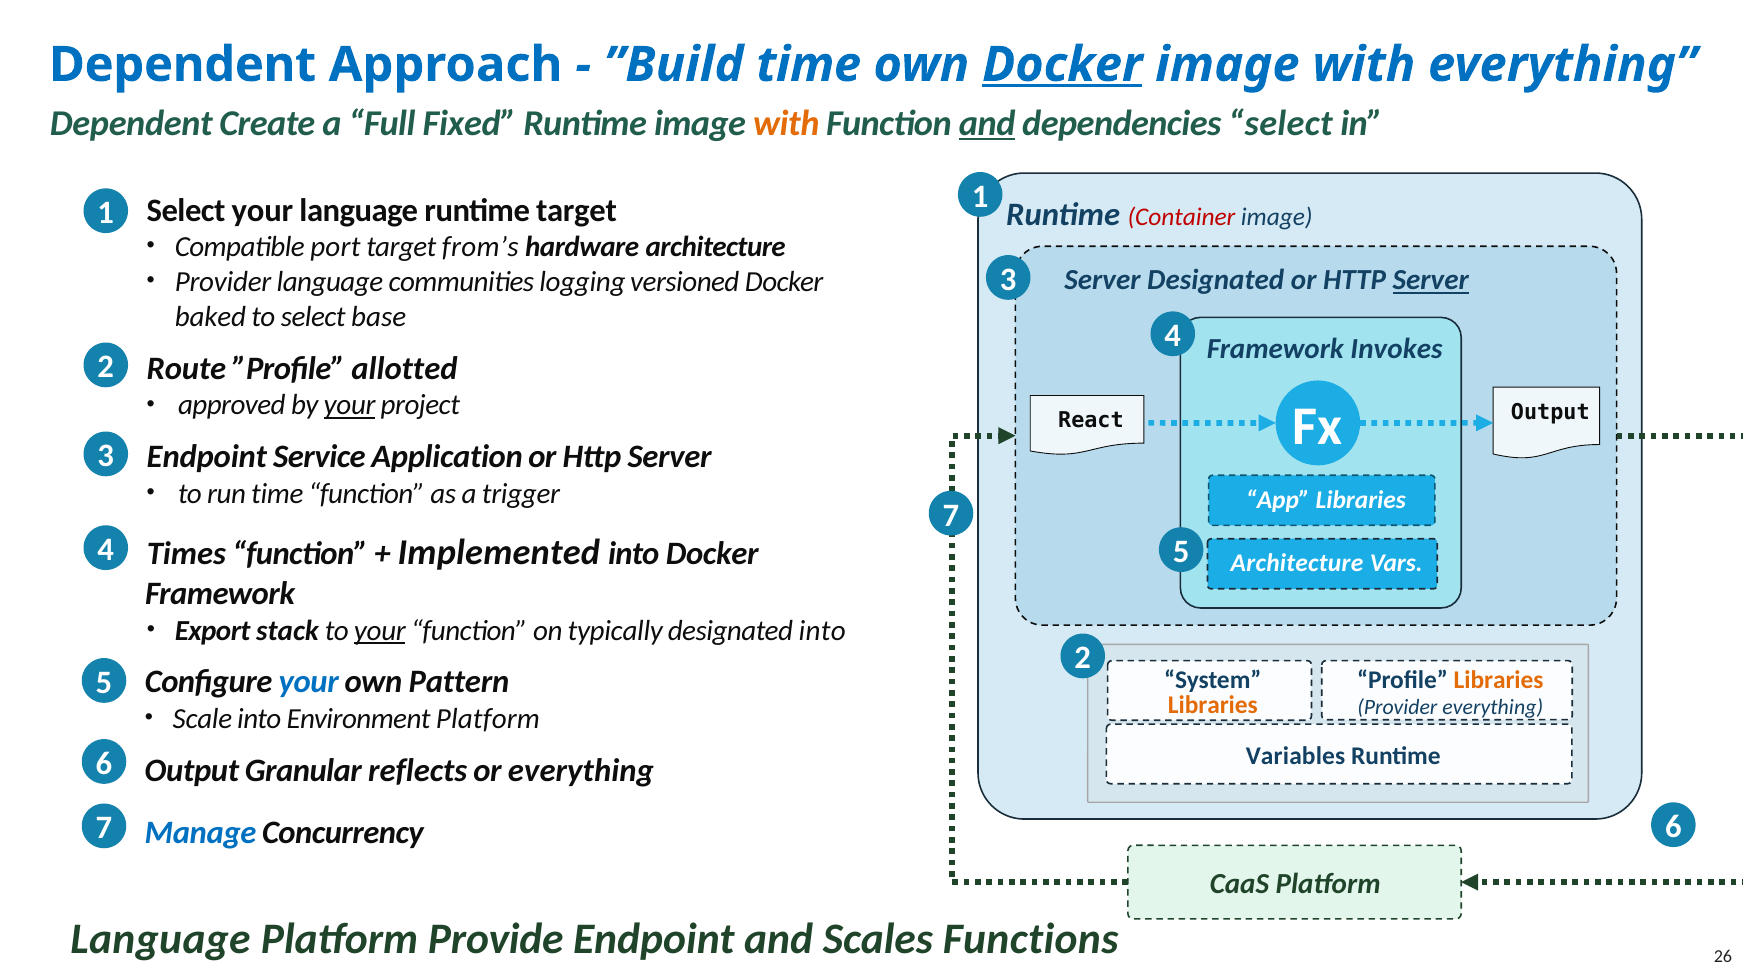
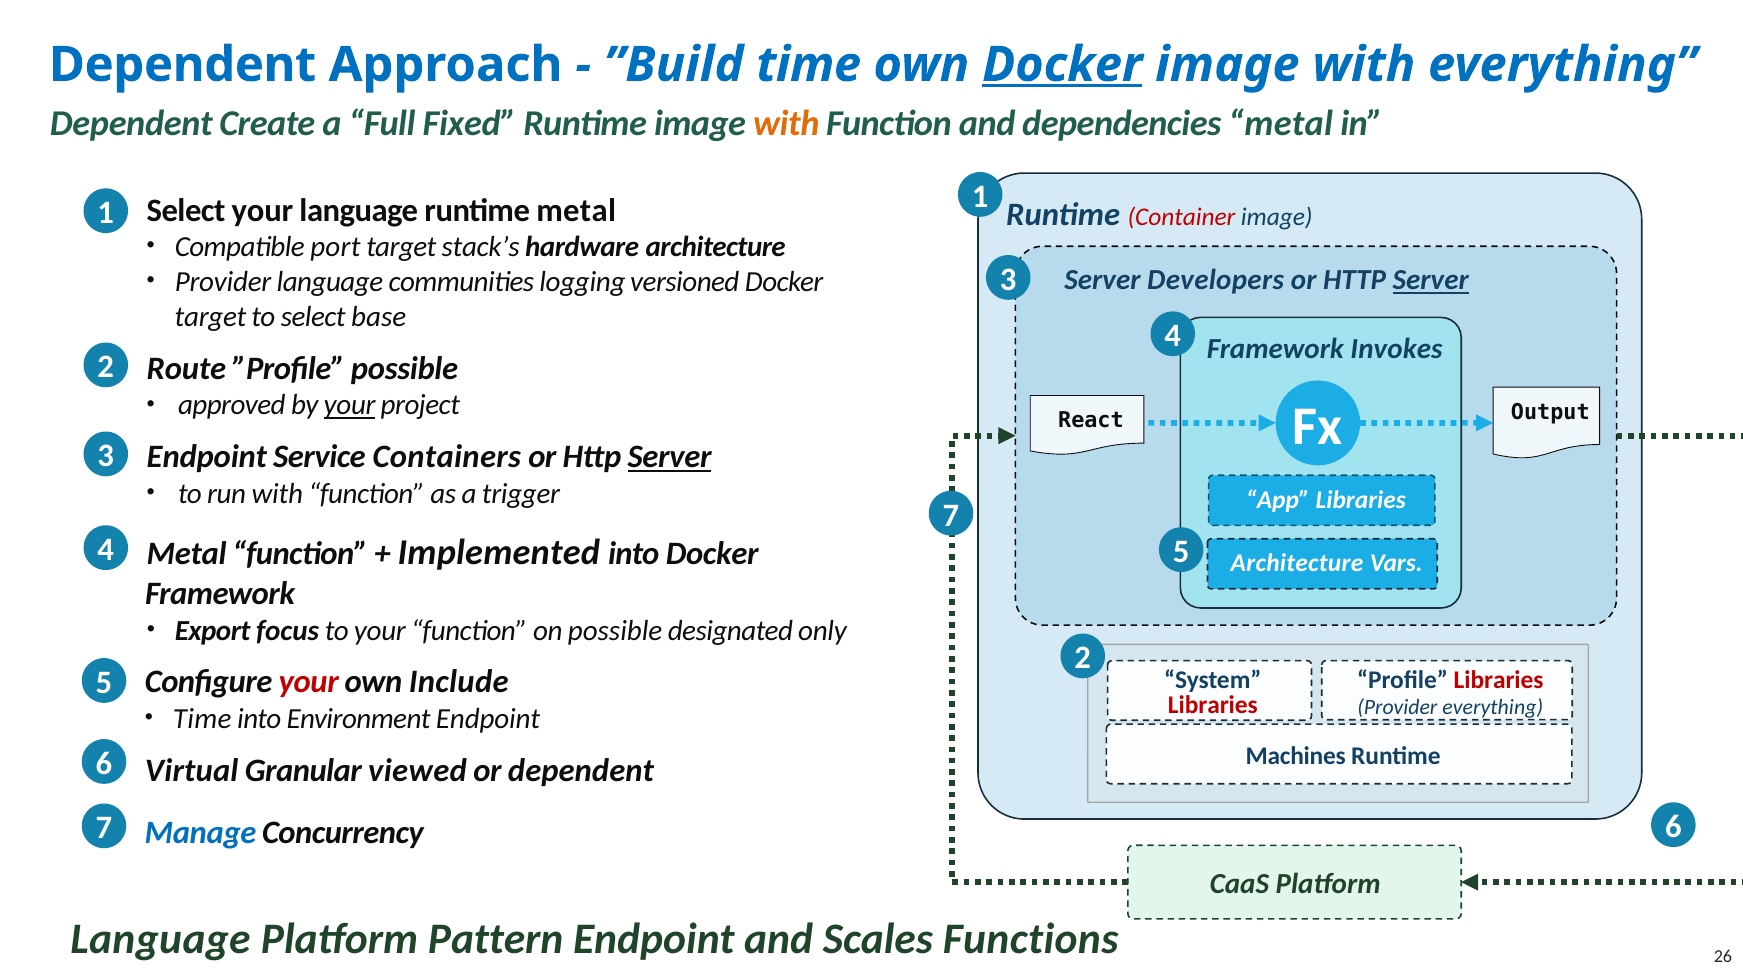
and underline: present -> none (987, 124)
dependencies select: select -> metal (1281, 124)
runtime target: target -> metal (576, 210)
from’s: from’s -> stack’s (481, 247)
Server Designated: Designated -> Developers (1216, 280)
baked: baked -> target (211, 317)
”Profile allotted: allotted -> possible (405, 369)
Application: Application -> Containers (447, 457)
Server underline: none -> present (670, 457)
run time: time -> with (277, 494)
Times: Times -> Metal (187, 554)
stack: stack -> focus (288, 631)
your underline: present -> none (380, 631)
on typically: typically -> possible (615, 631)
designated into: into -> only (823, 631)
your colour: blue -> red (309, 682)
Pattern: Pattern -> Include (459, 682)
Libraries colour: orange -> red (1499, 680)
Libraries colour: orange -> red (1213, 706)
Scale: Scale -> Time (202, 719)
Environment Platform: Platform -> Endpoint (488, 719)
Variables: Variables -> Machines (1296, 757)
Output: Output -> Virtual (192, 771)
reflects: reflects -> viewed (418, 771)
or everything: everything -> dependent (581, 771)
Provide: Provide -> Pattern (496, 940)
